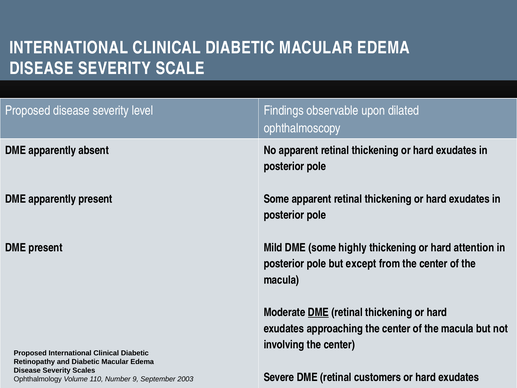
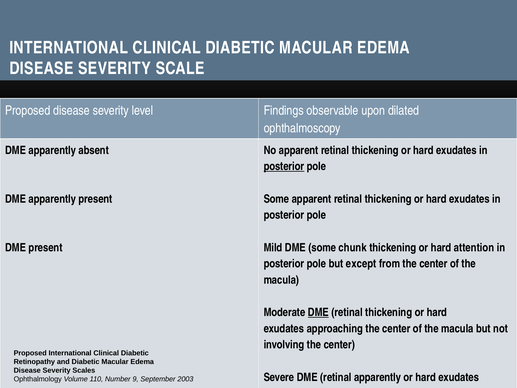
posterior underline: none -> present (284, 166)
highly: highly -> chunk (353, 247)
retinal customers: customers -> apparently (378, 377)
